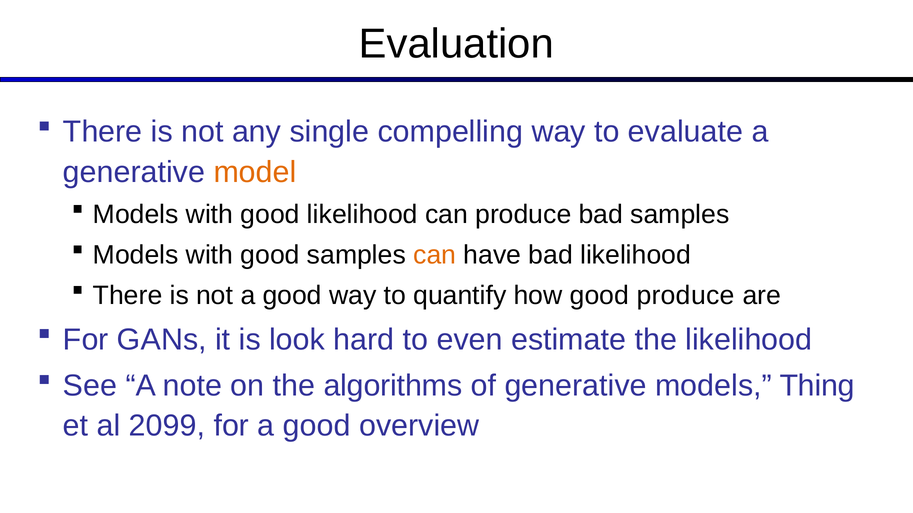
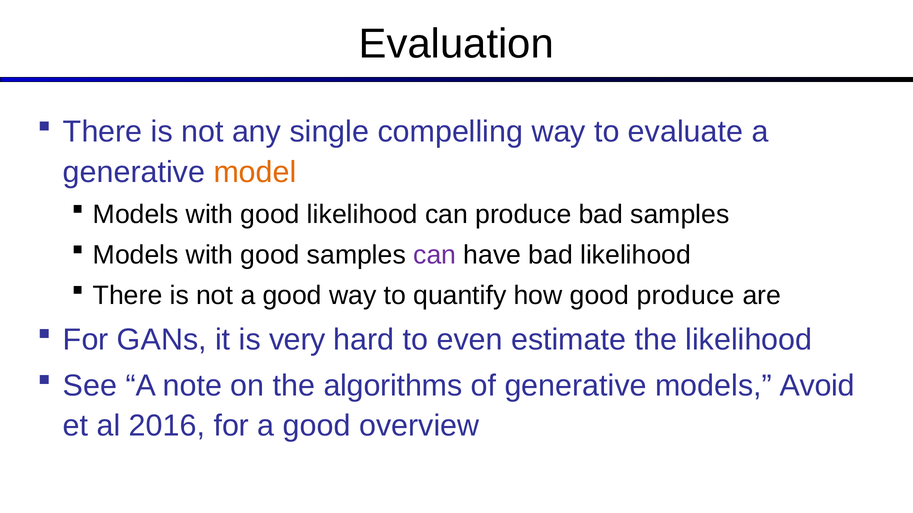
can colour: orange -> purple (435, 255)
look: look -> very (297, 340)
Thing: Thing -> Avoid (817, 386)
2099: 2099 -> 2016 (167, 426)
